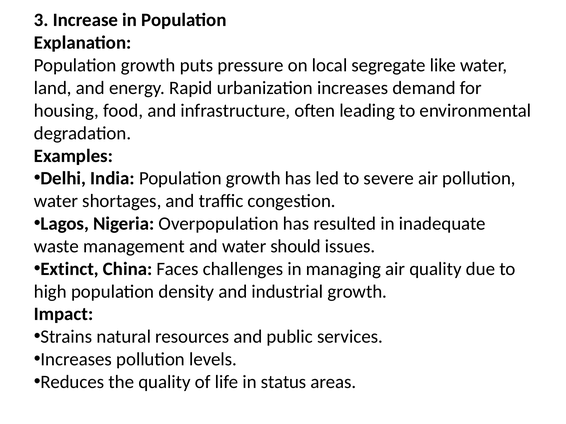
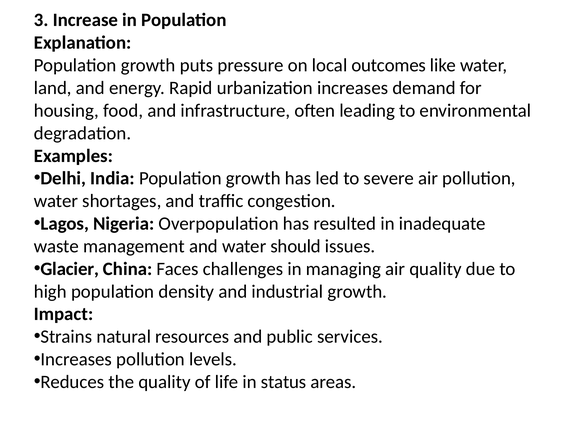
segregate: segregate -> outcomes (389, 65)
Extinct: Extinct -> Glacier (70, 269)
